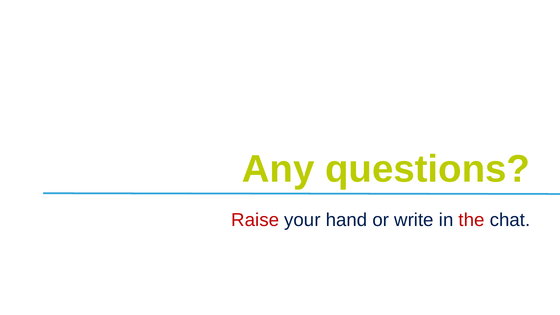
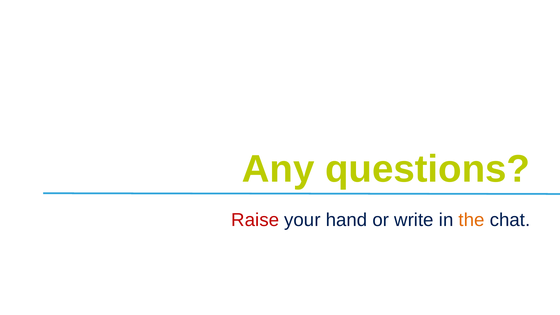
the colour: red -> orange (472, 220)
